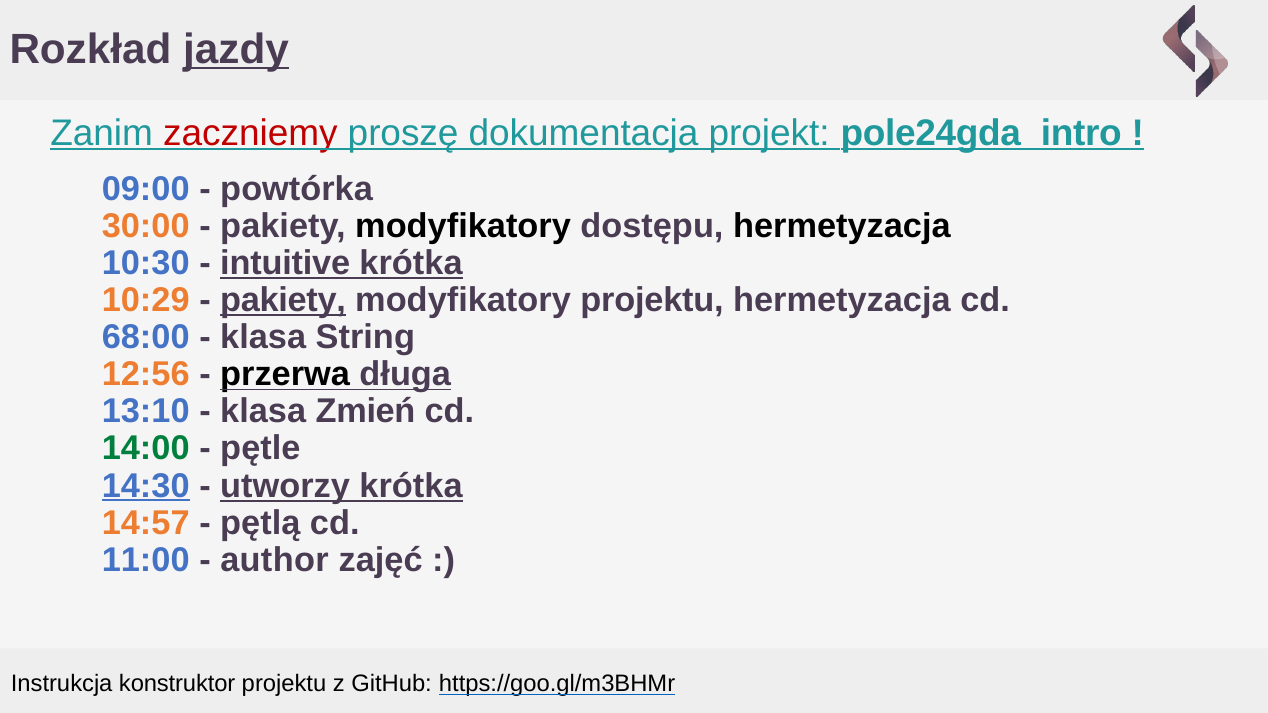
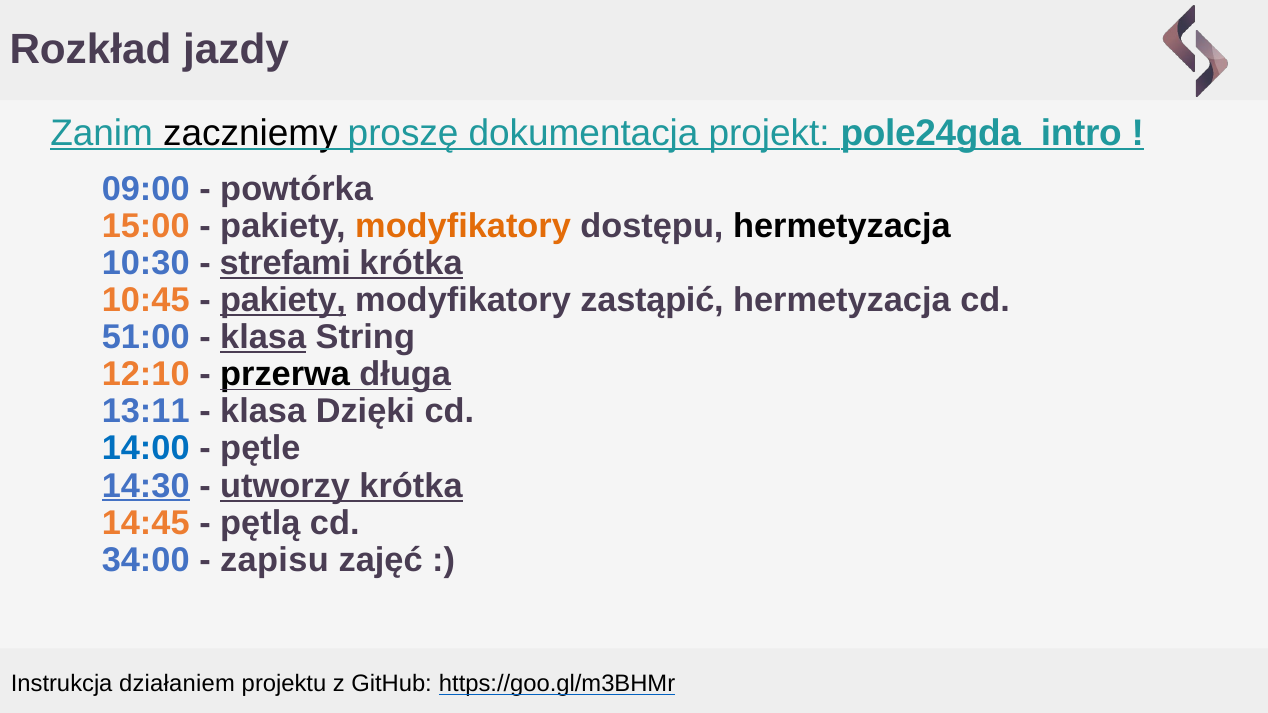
jazdy underline: present -> none (236, 50)
zaczniemy colour: red -> black (250, 133)
30:00: 30:00 -> 15:00 (146, 226)
modyfikatory colour: black -> orange (463, 226)
intuitive: intuitive -> strefami (285, 263)
10:29: 10:29 -> 10:45 (146, 301)
modyfikatory projektu: projektu -> zastąpić (652, 301)
68:00: 68:00 -> 51:00 (146, 338)
klasa underline: none -> present (263, 338)
12:56: 12:56 -> 12:10 (146, 375)
13:10: 13:10 -> 13:11 (146, 412)
Zmień: Zmień -> Dzięki (365, 412)
14:00 colour: green -> blue (146, 449)
14:57: 14:57 -> 14:45 (146, 523)
11:00: 11:00 -> 34:00 (146, 560)
author: author -> zapisu (274, 560)
konstruktor: konstruktor -> działaniem (177, 684)
